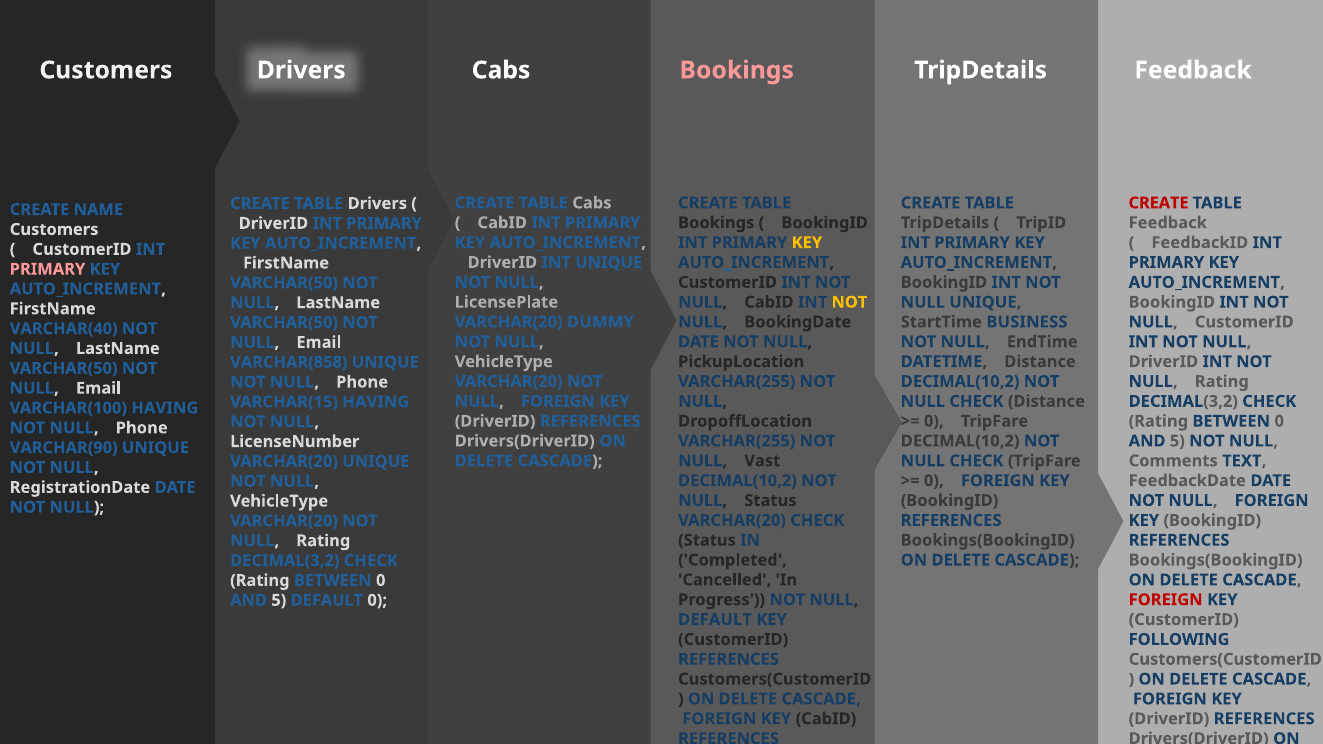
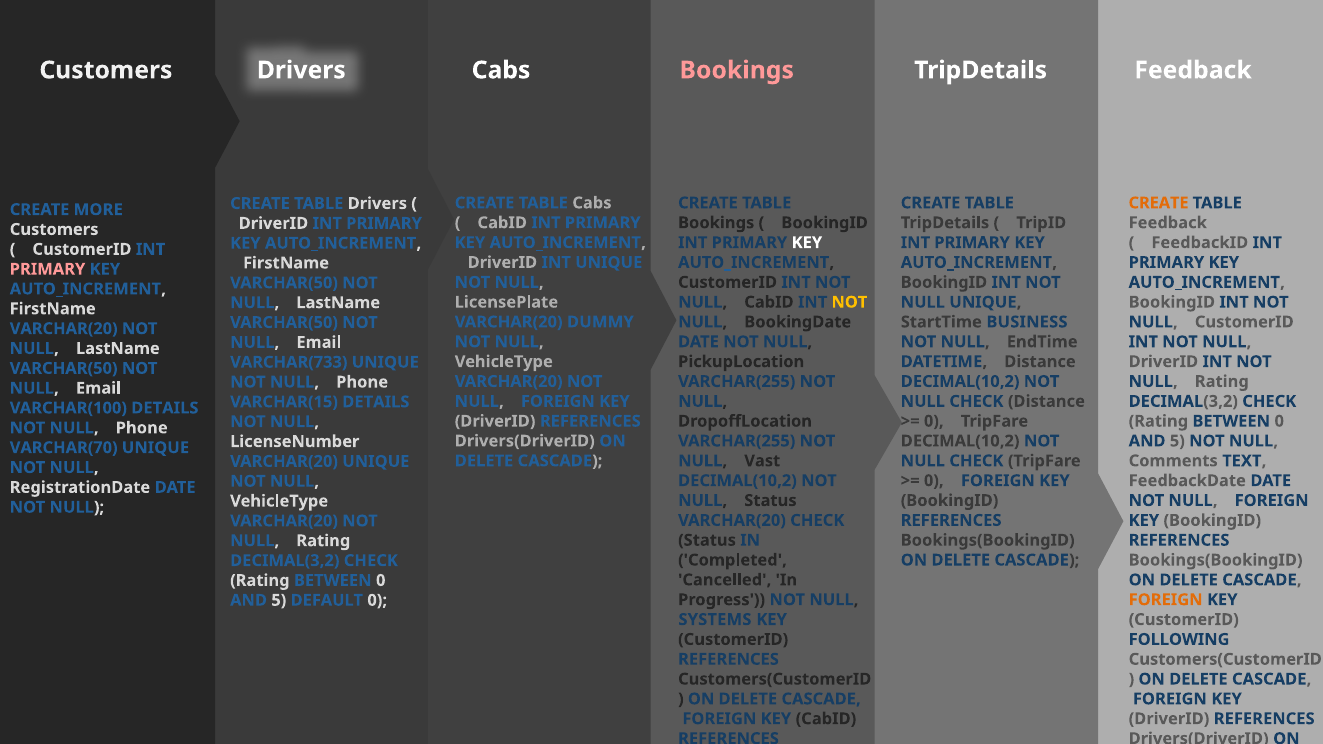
CREATE colour: red -> orange (1159, 203)
NAME: NAME -> MORE (98, 210)
KEY colour: yellow -> white (807, 243)
VARCHAR(40: VARCHAR(40 -> VARCHAR(20 (64, 329)
VARCHAR(858: VARCHAR(858 -> VARCHAR(733 (289, 362)
VARCHAR(15 HAVING: HAVING -> DETAILS (376, 402)
VARCHAR(100 HAVING: HAVING -> DETAILS (165, 408)
VARCHAR(90: VARCHAR(90 -> VARCHAR(70 (64, 448)
FOREIGN colour: red -> orange (1166, 600)
DEFAULT: DEFAULT -> SYSTEMS (715, 620)
